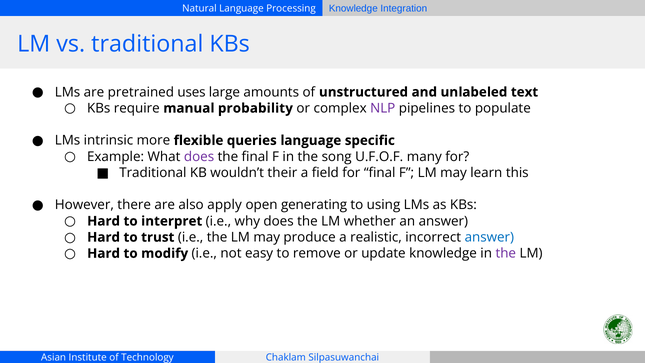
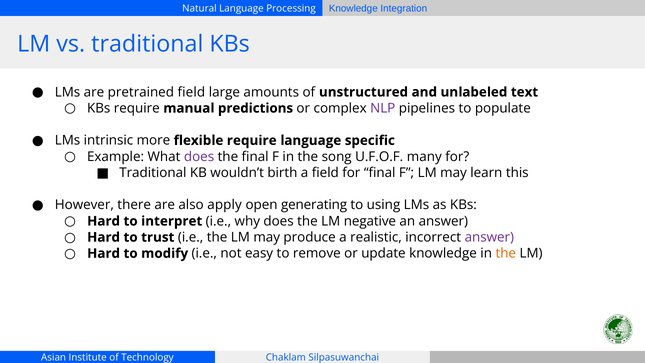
pretrained uses: uses -> field (191, 92)
probability: probability -> predictions (255, 108)
flexible queries: queries -> require (252, 140)
their: their -> birth (282, 173)
whether: whether -> negative (370, 221)
answer colour: blue -> purple (489, 237)
the colour: purple -> orange (506, 253)
